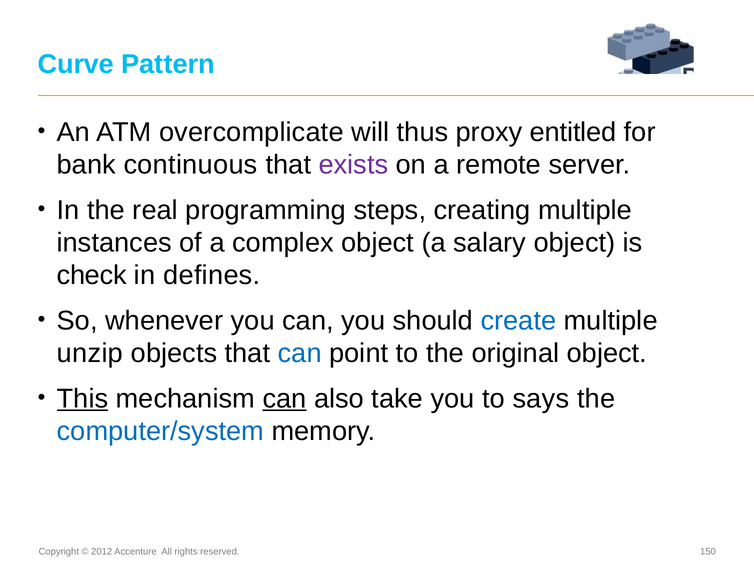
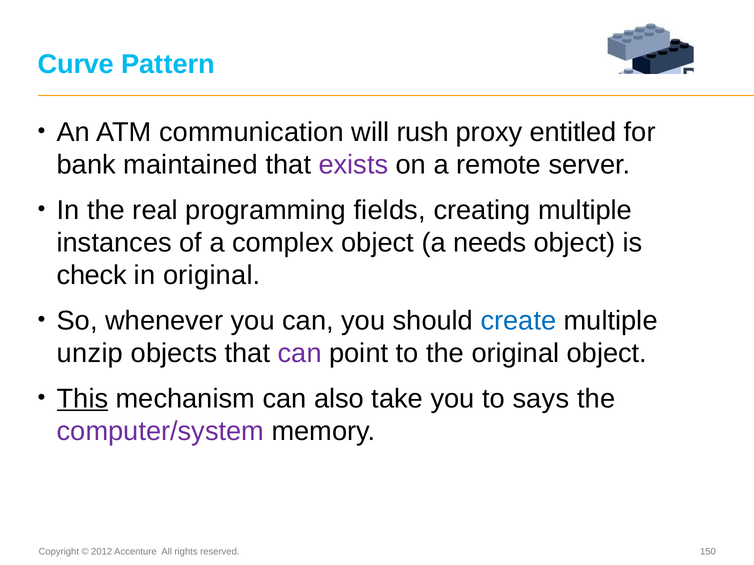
overcomplicate: overcomplicate -> communication (251, 132)
thus: thus -> rush (423, 132)
continuous: continuous -> maintained (191, 165)
steps: steps -> fields (390, 210)
salary: salary -> needs (490, 243)
in defines: defines -> original (212, 276)
can colour: blue -> purple (300, 354)
can underline: present -> none (285, 399)
computer/system colour: blue -> purple (160, 432)
